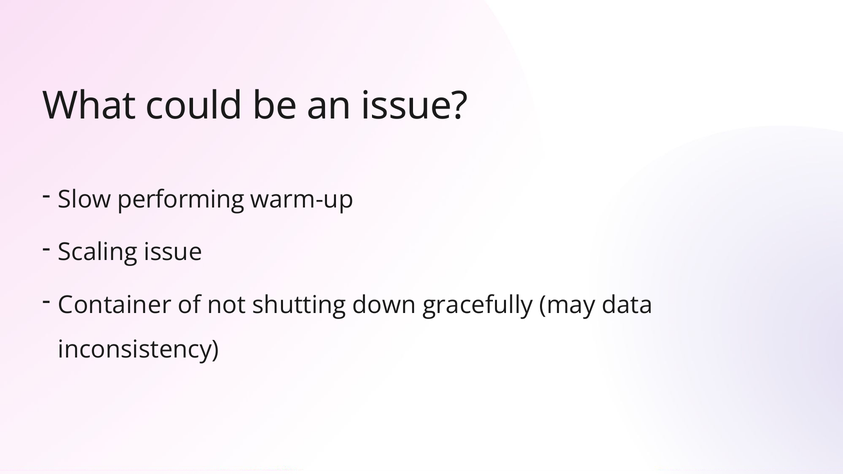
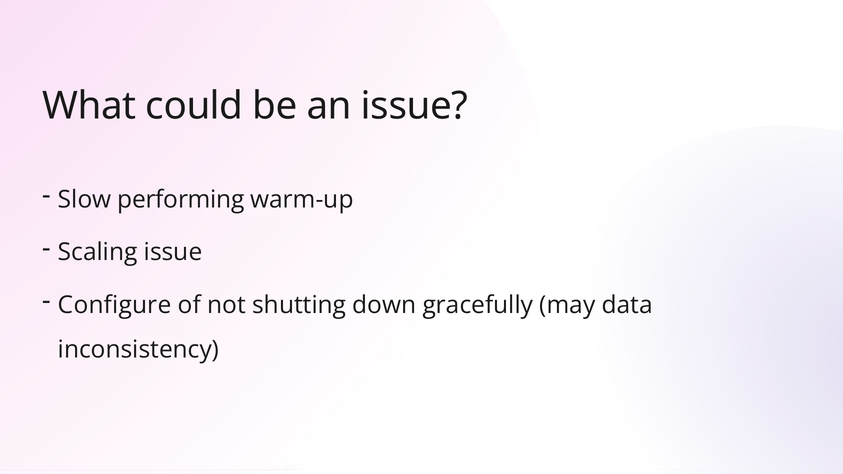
Container: Container -> Configure (115, 305)
